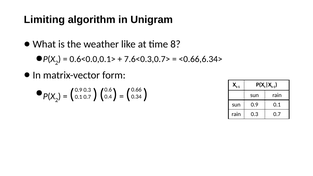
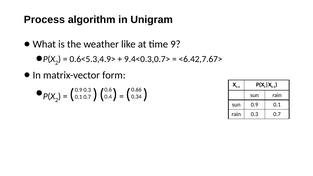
Limiting: Limiting -> Process (44, 20)
8: 8 -> 9 (175, 44)
0.6<0.0,0.1>: 0.6<0.0,0.1> -> 0.6<5.3,4.9> (93, 59)
7.6<0.3,0.7>: 7.6<0.3,0.7> -> 9.4<0.3,0.7> (147, 59)
<0.66,6.34>: <0.66,6.34> -> <6.42,7.67> (201, 59)
